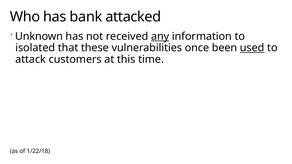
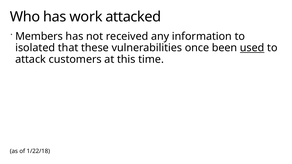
bank: bank -> work (86, 17)
Unknown: Unknown -> Members (39, 36)
any underline: present -> none (160, 36)
